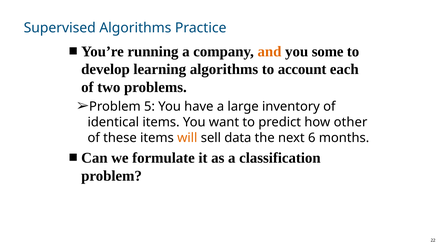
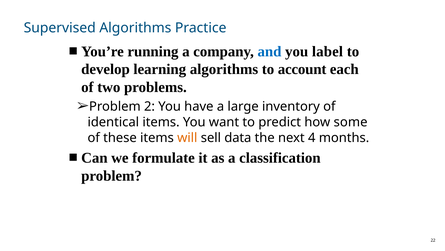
and colour: orange -> blue (269, 51)
some: some -> label (327, 51)
5: 5 -> 2 (149, 106)
other: other -> some (351, 122)
6: 6 -> 4 (312, 138)
